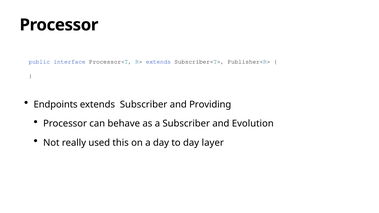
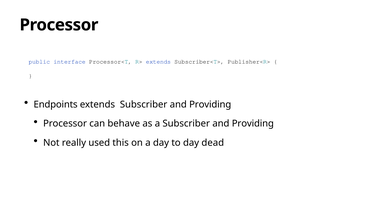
a Subscriber and Evolution: Evolution -> Providing (253, 124)
layer: layer -> dead (213, 143)
